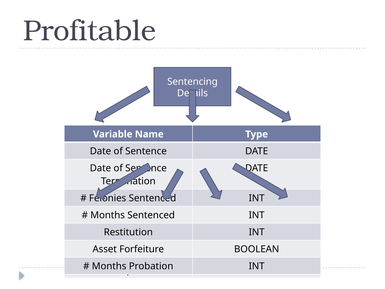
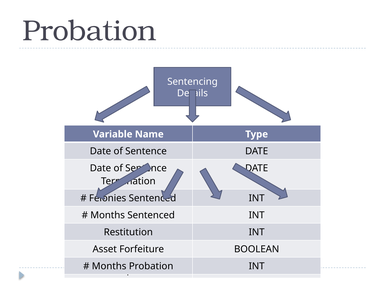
Profitable: Profitable -> Probation (89, 31)
